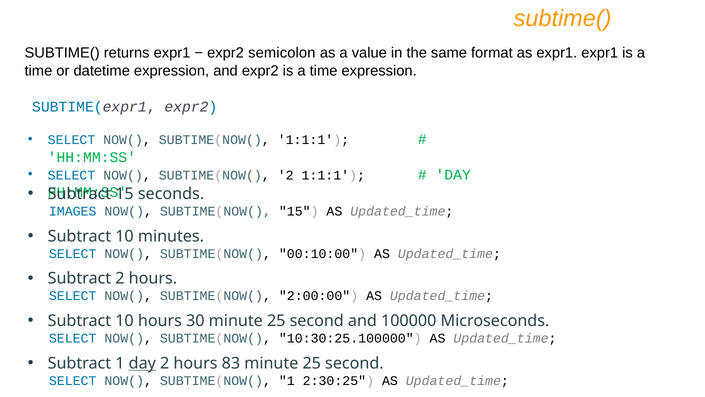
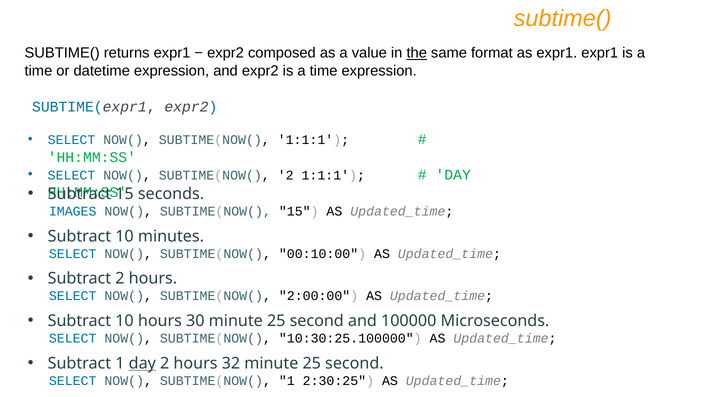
semicolon: semicolon -> composed (282, 53)
the underline: none -> present (417, 53)
83: 83 -> 32 (231, 363)
